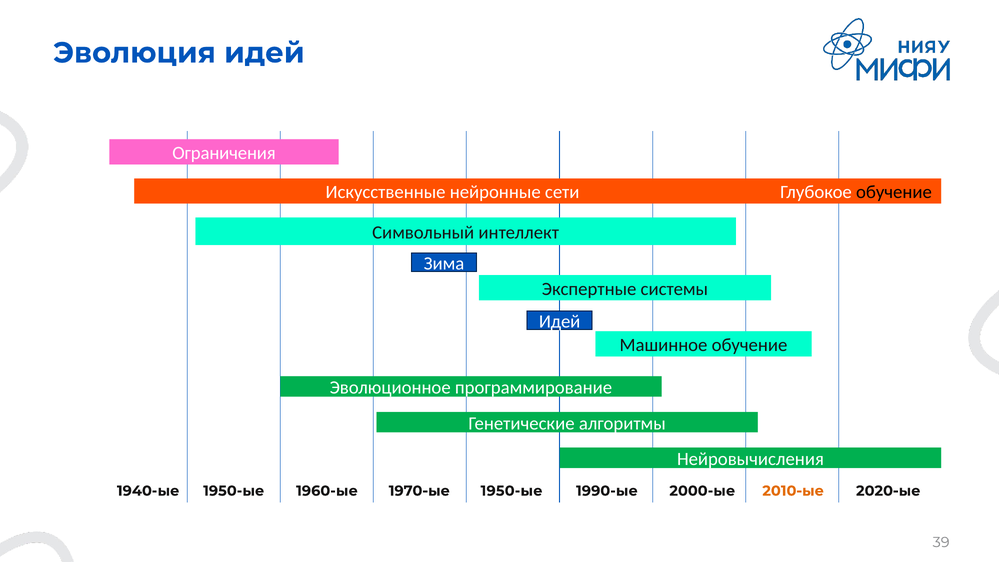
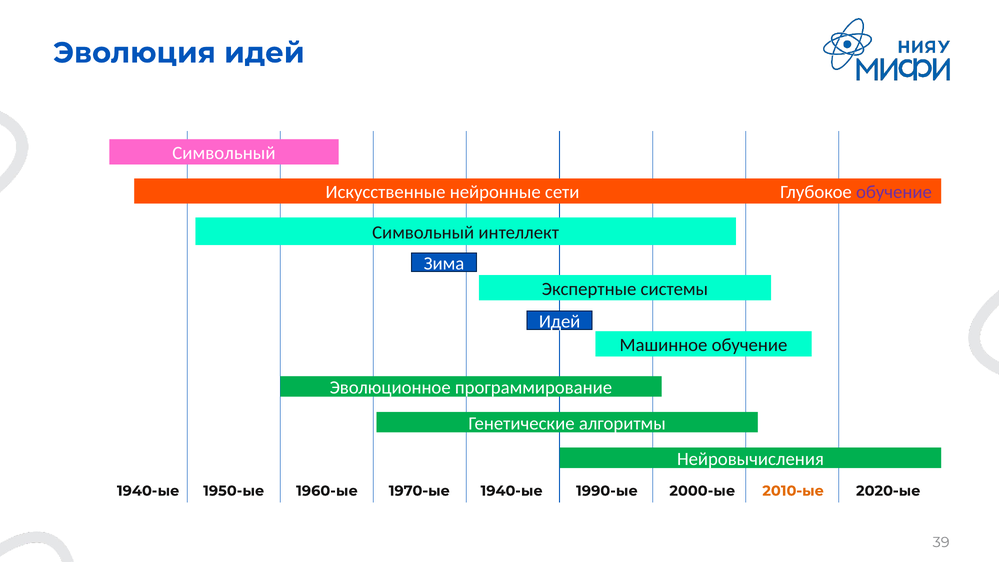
Ограничения: Ограничения -> Символьный (224, 153)
обучение colour: black -> purple (894, 192)
1970-ые 1950-ые: 1950-ые -> 1940-ые (512, 491)
